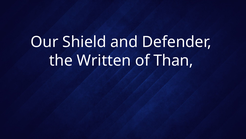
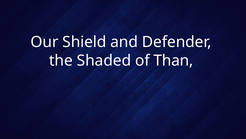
Written: Written -> Shaded (104, 60)
